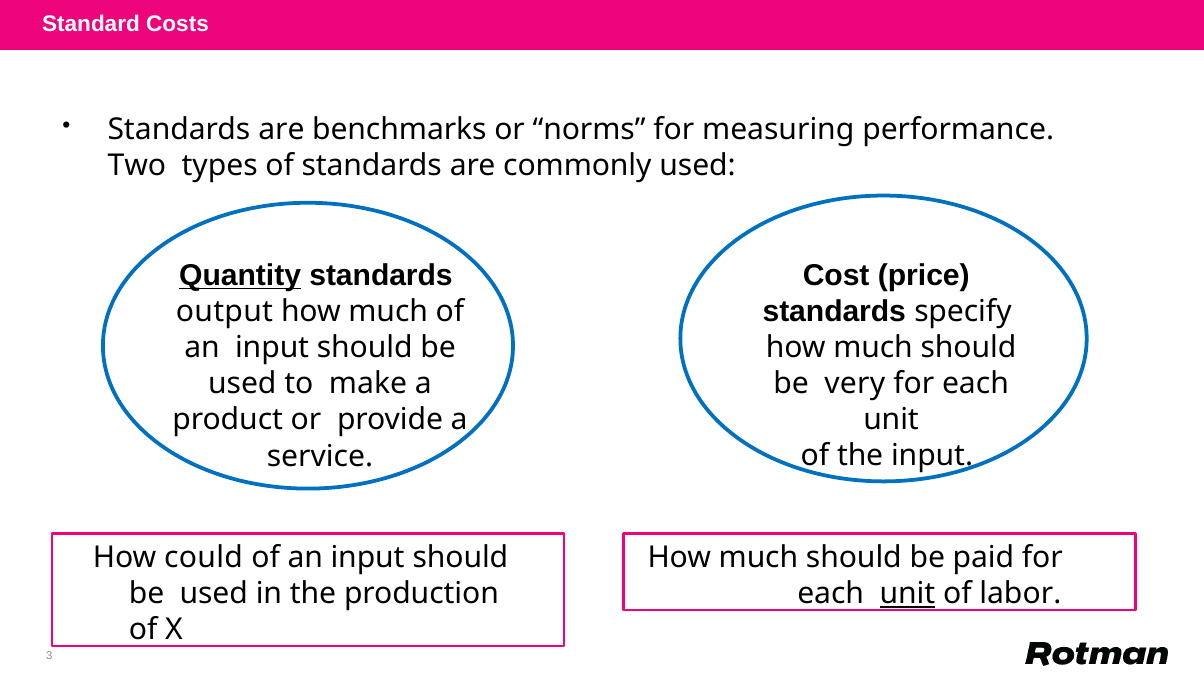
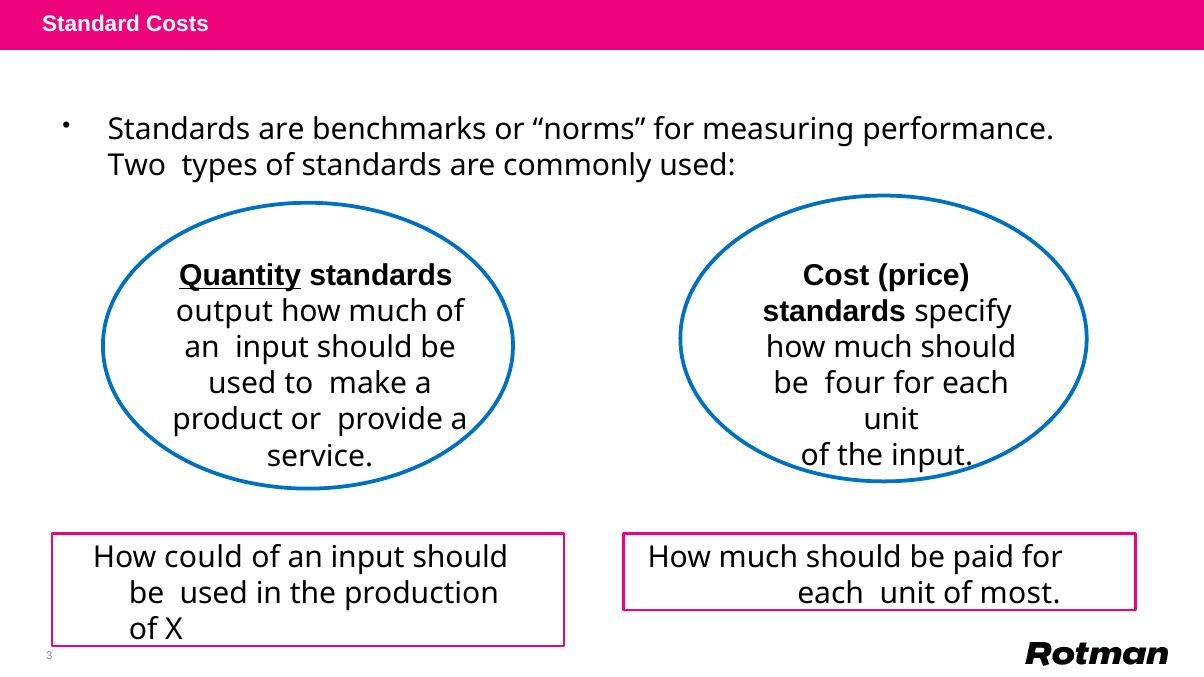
very: very -> four (855, 384)
unit underline: present -> none (907, 594)
labor: labor -> most (1020, 594)
